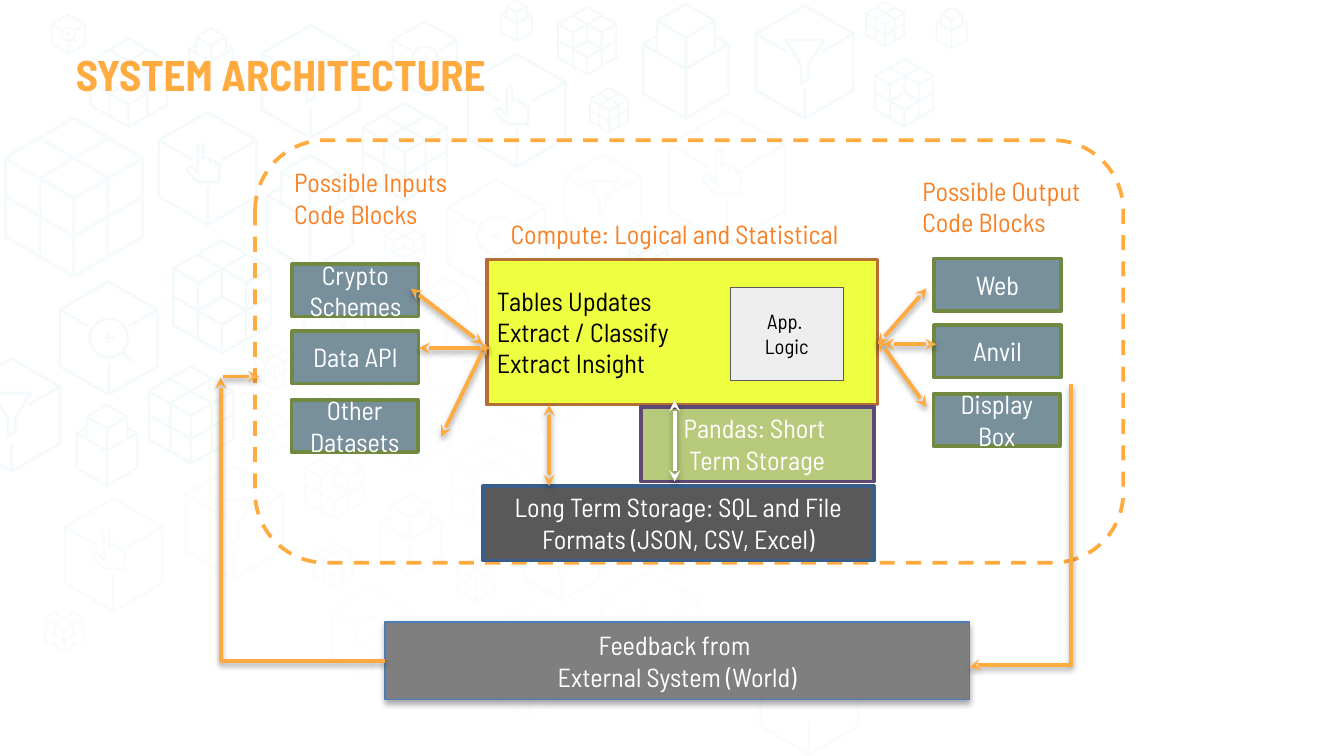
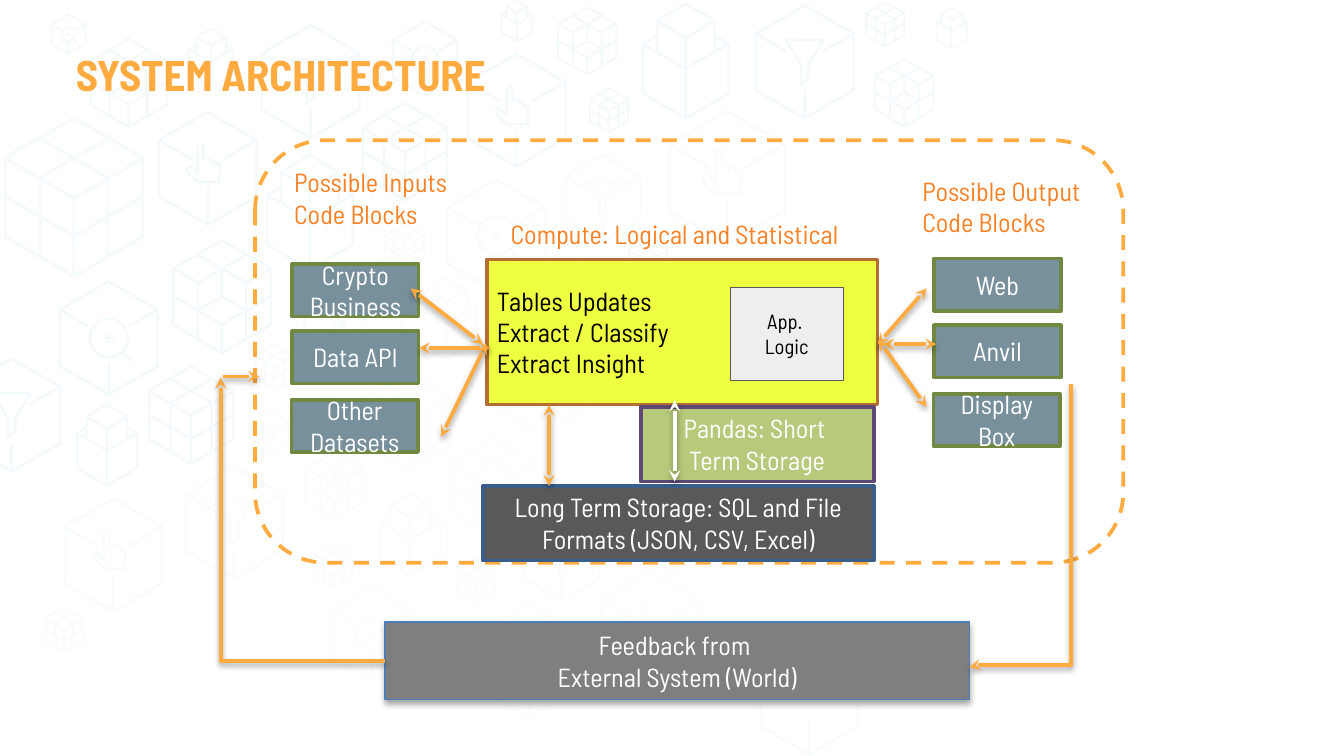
Schemes: Schemes -> Business (355, 308)
